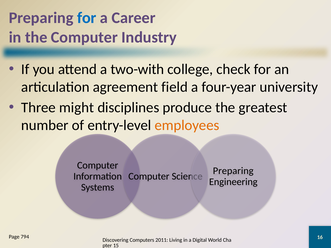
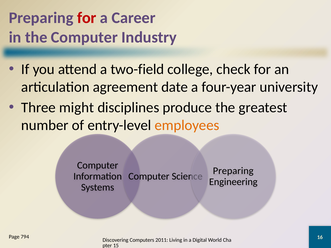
for colour: blue -> red (87, 18)
two-with: two-with -> two-field (137, 69)
field: field -> date (175, 87)
